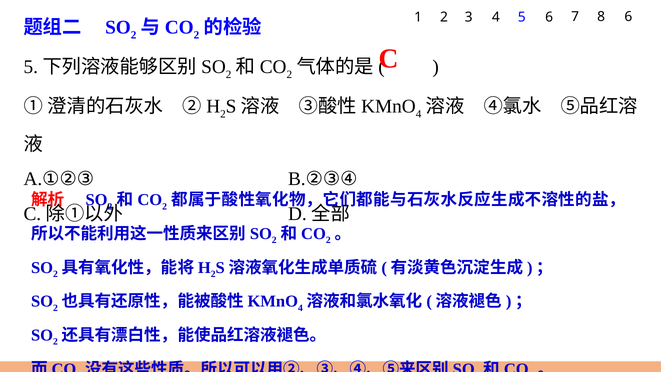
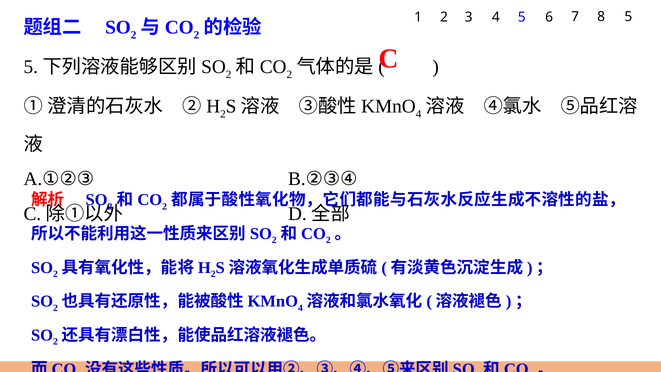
8 6: 6 -> 5 (628, 17)
